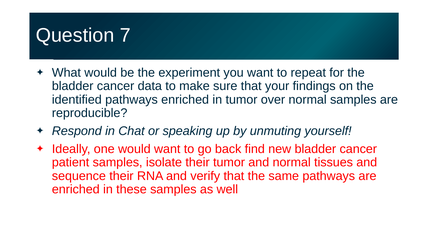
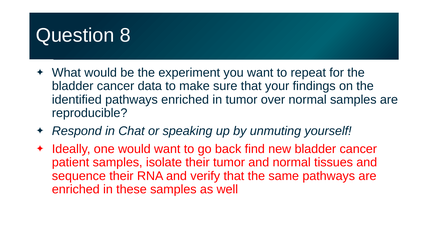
7: 7 -> 8 (125, 35)
